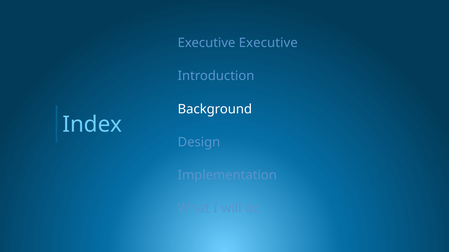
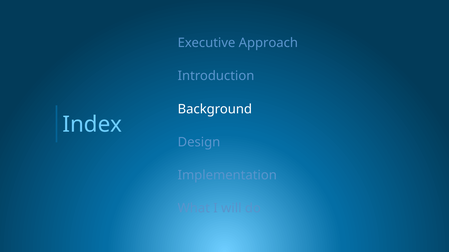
Executive Executive: Executive -> Approach (268, 43)
